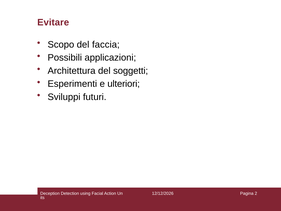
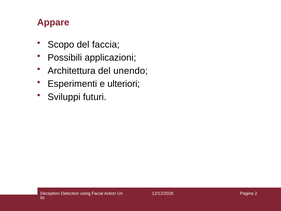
Evitare: Evitare -> Appare (53, 22)
soggetti: soggetti -> unendo (131, 71)
